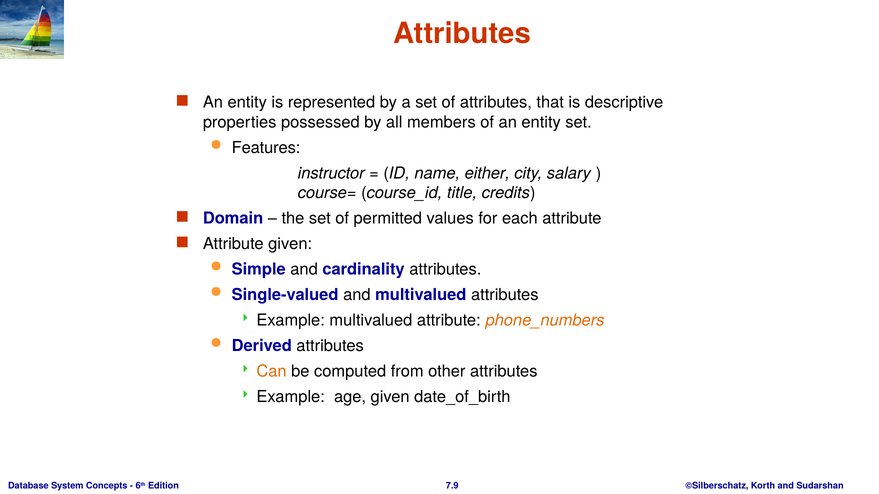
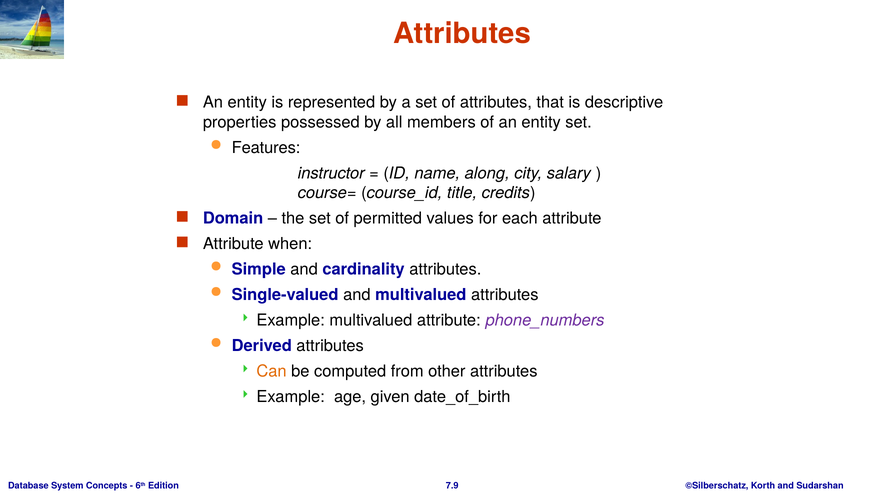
either: either -> along (487, 173)
Attribute given: given -> when (290, 244)
phone_numbers colour: orange -> purple (545, 321)
